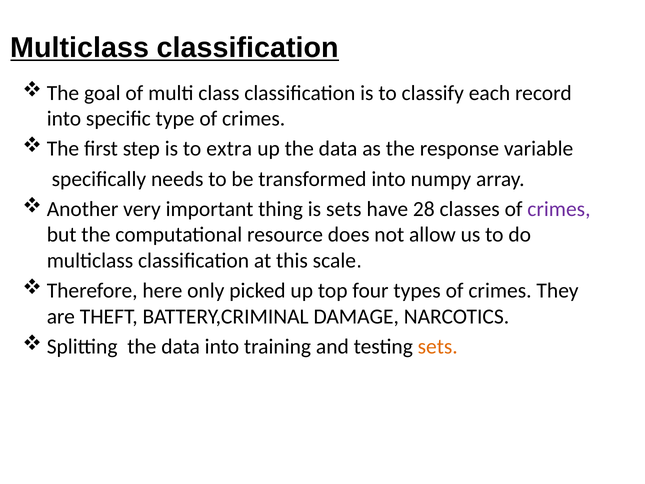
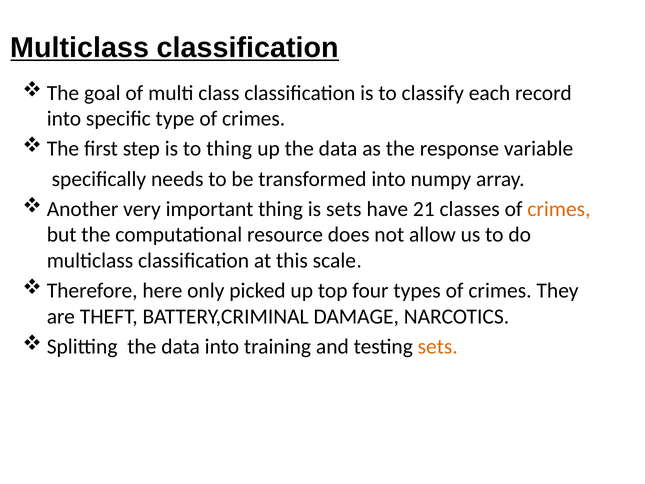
to extra: extra -> thing (229, 149)
28: 28 -> 21 (424, 209)
crimes colour: purple -> orange (559, 209)
